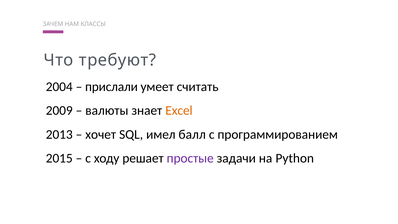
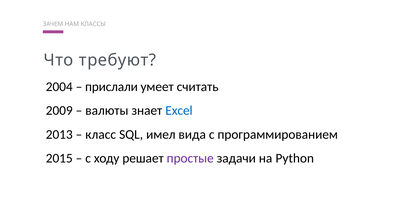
Excel colour: orange -> blue (179, 110)
хочет: хочет -> класс (101, 134)
балл: балл -> вида (192, 134)
